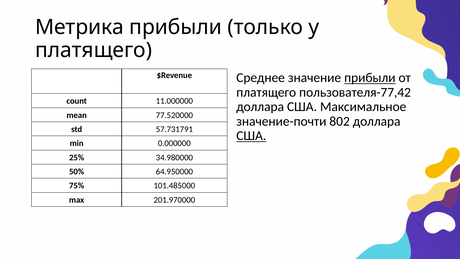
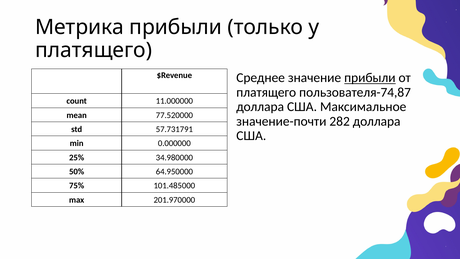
пользователя-77,42: пользователя-77,42 -> пользователя-74,87 (355, 92)
802: 802 -> 282 (340, 121)
США underline: present -> none (251, 136)
